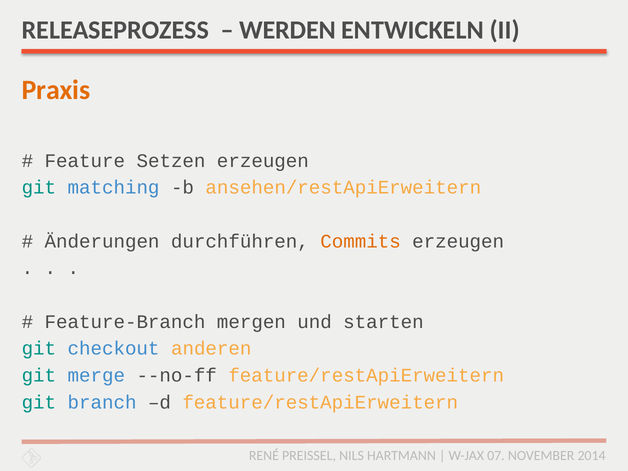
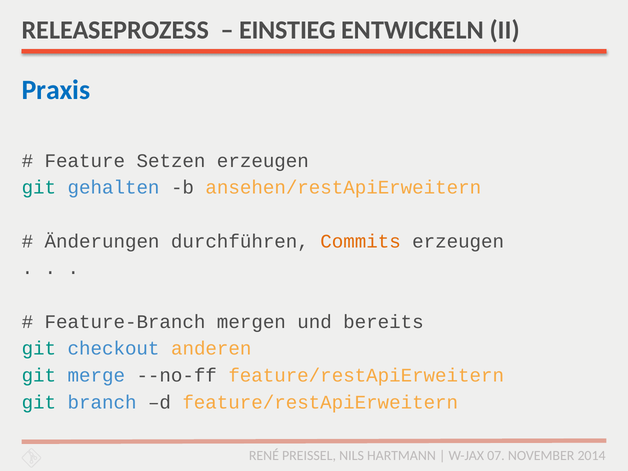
WERDEN: WERDEN -> EINSTIEG (288, 30)
Praxis colour: orange -> blue (56, 90)
matching: matching -> gehalten (114, 188)
starten: starten -> bereits (383, 322)
